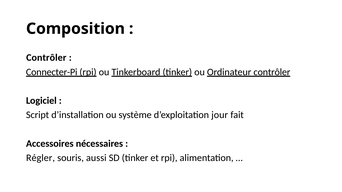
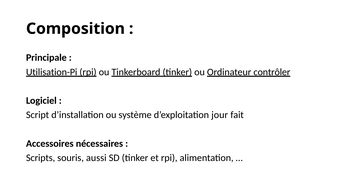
Contrôler: Contrôler -> Principale (46, 58)
Connecter-Pi: Connecter-Pi -> Utilisation-Pi (52, 72)
Régler: Régler -> Scripts (41, 158)
